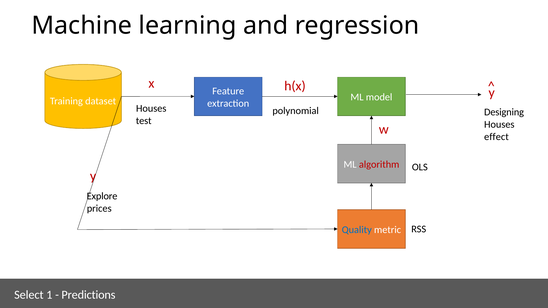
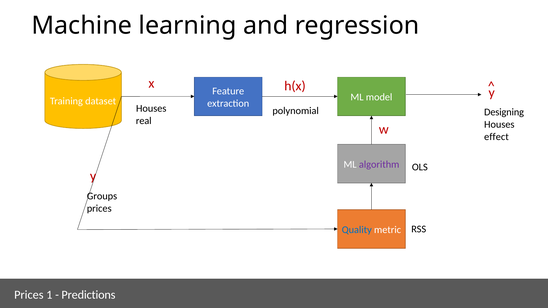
test: test -> real (144, 121)
algorithm colour: red -> purple (379, 164)
Explore: Explore -> Groups (102, 196)
Select: Select -> Prices (29, 295)
